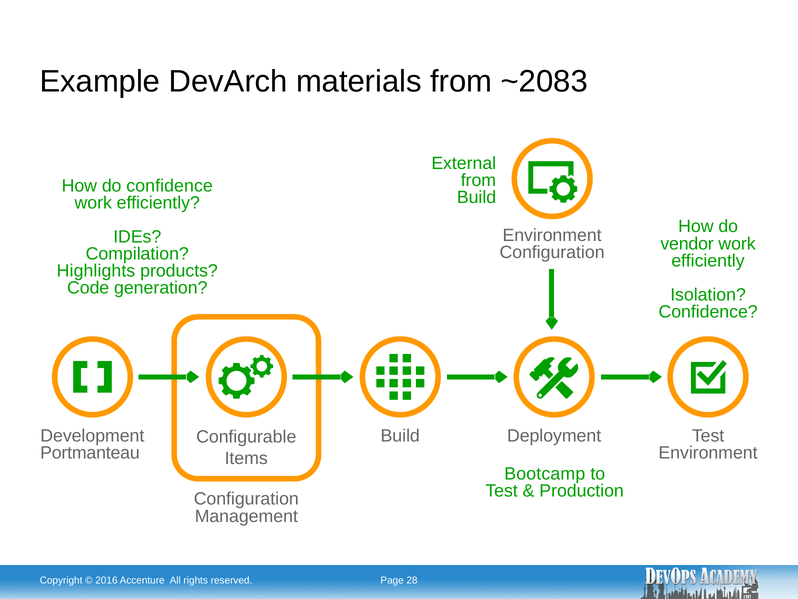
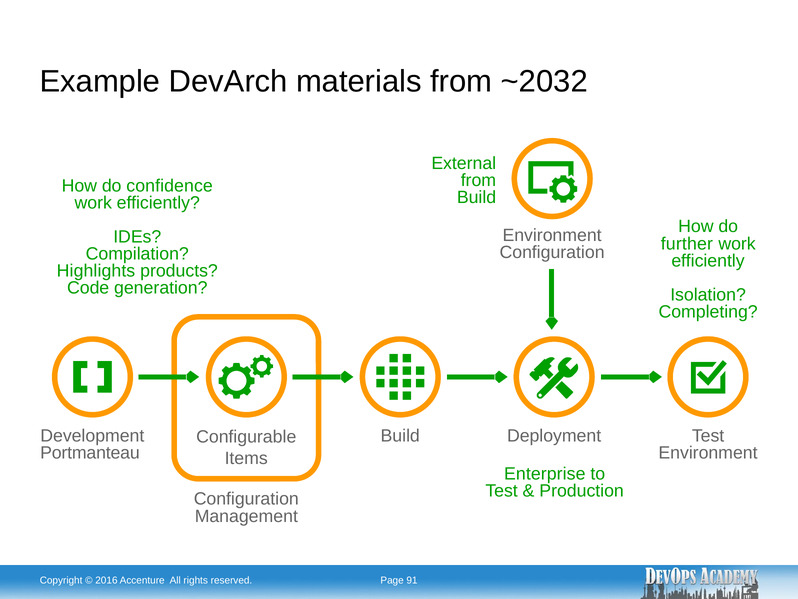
~2083: ~2083 -> ~2032 (544, 81)
vendor: vendor -> further (687, 243)
Confidence: Confidence -> Completing (708, 312)
Bootcamp: Bootcamp -> Enterprise (545, 474)
28: 28 -> 91 (412, 580)
